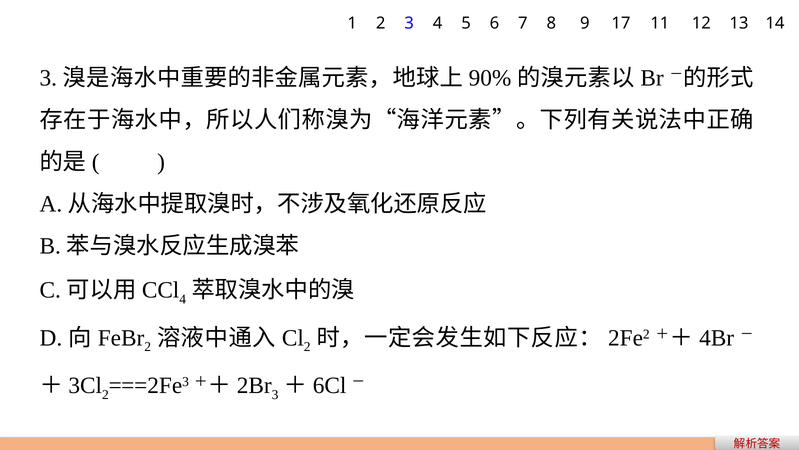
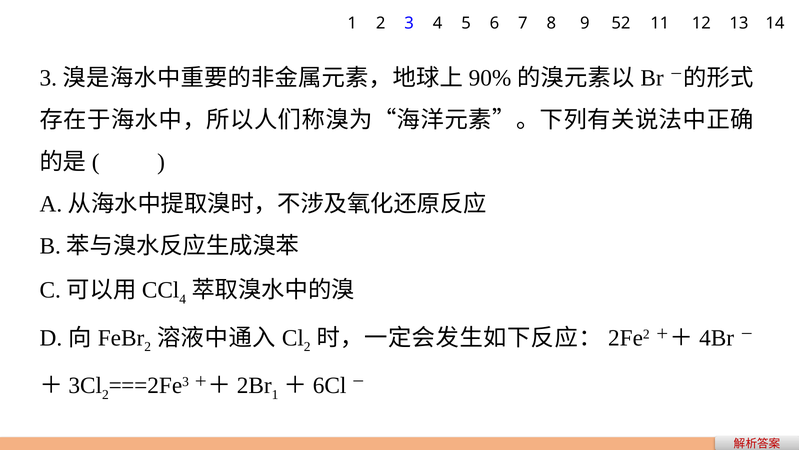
17: 17 -> 52 (621, 23)
3: 3 -> 1 (275, 394)
